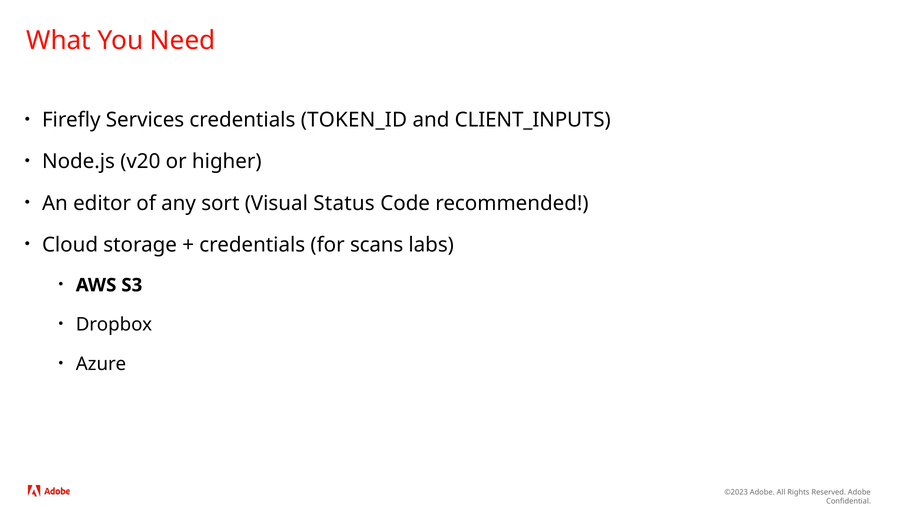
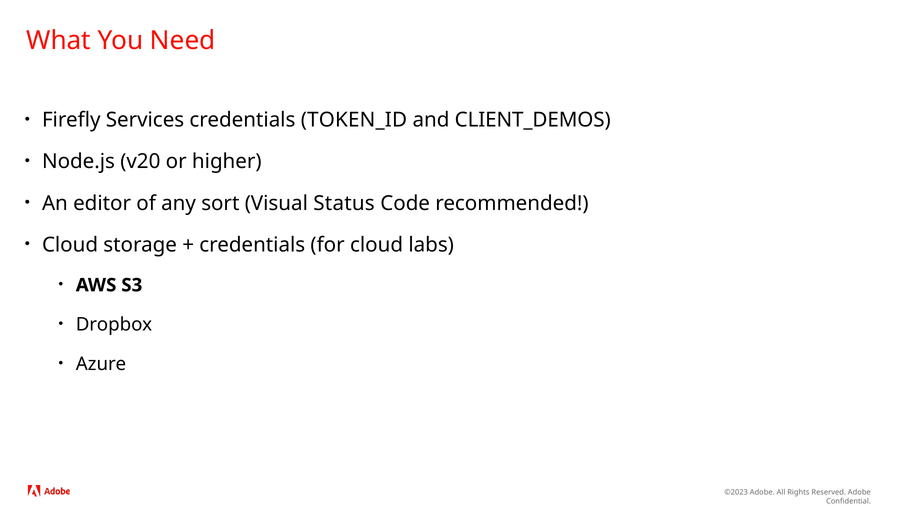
CLIENT_INPUTS: CLIENT_INPUTS -> CLIENT_DEMOS (533, 120)
for scans: scans -> cloud (377, 245)
